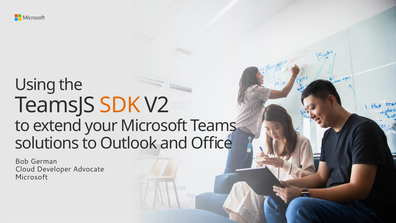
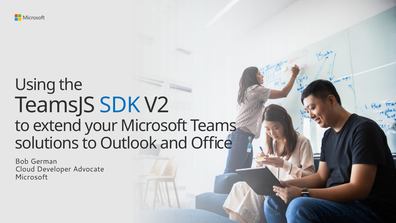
SDK colour: orange -> blue (120, 105)
